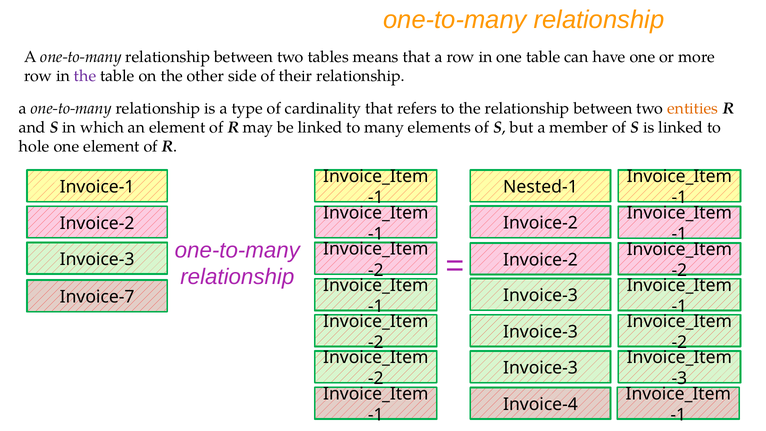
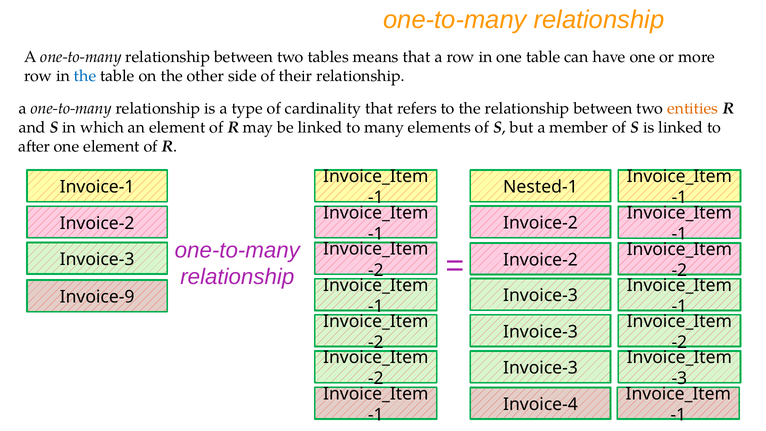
the colour: purple -> blue (85, 76)
hole: hole -> after (34, 147)
Invoice-7: Invoice-7 -> Invoice-9 (97, 297)
